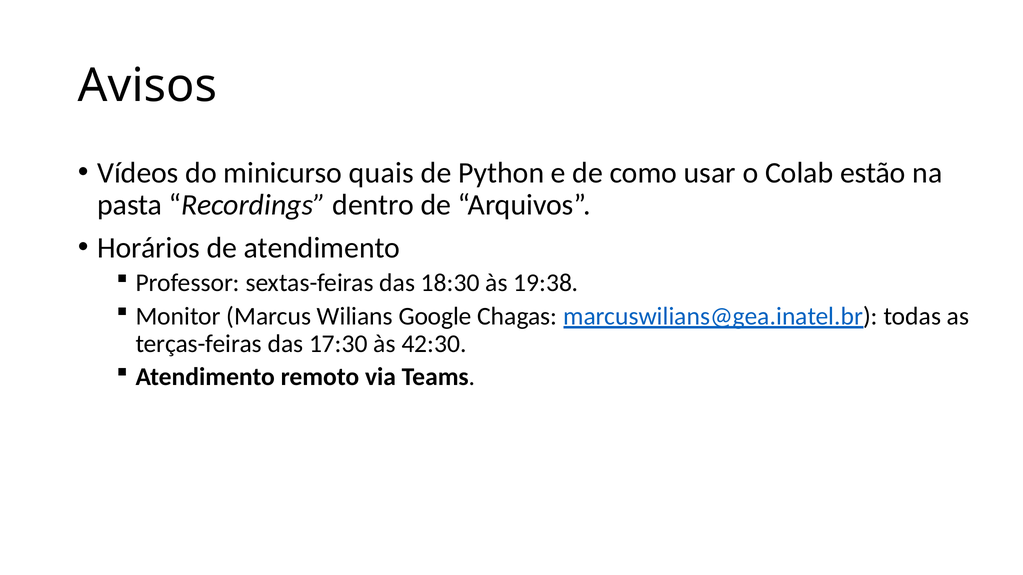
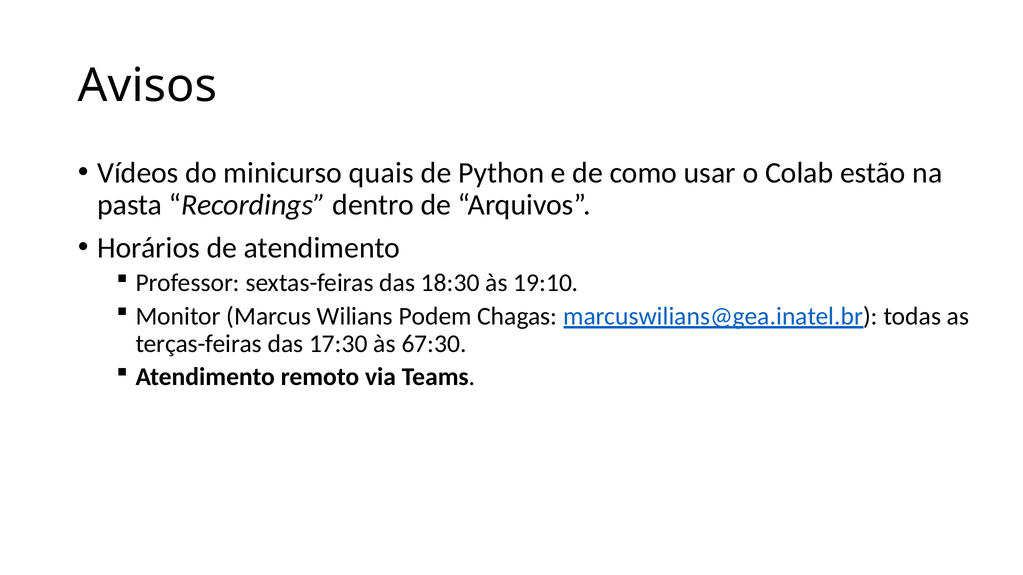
19:38: 19:38 -> 19:10 (546, 283)
Google: Google -> Podem (435, 316)
42:30: 42:30 -> 67:30 (434, 344)
